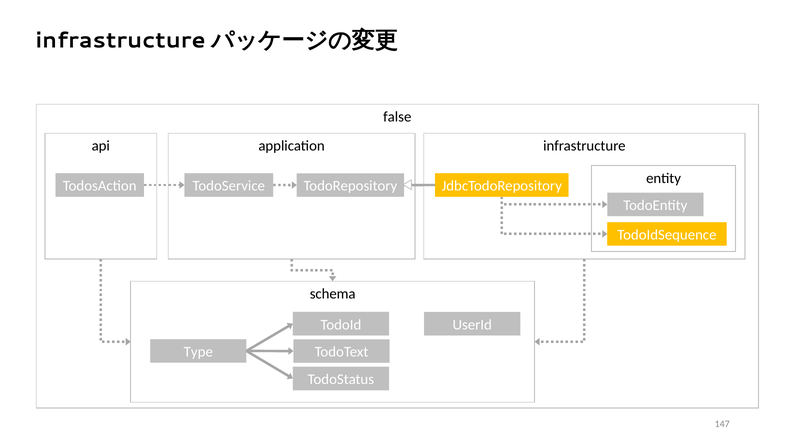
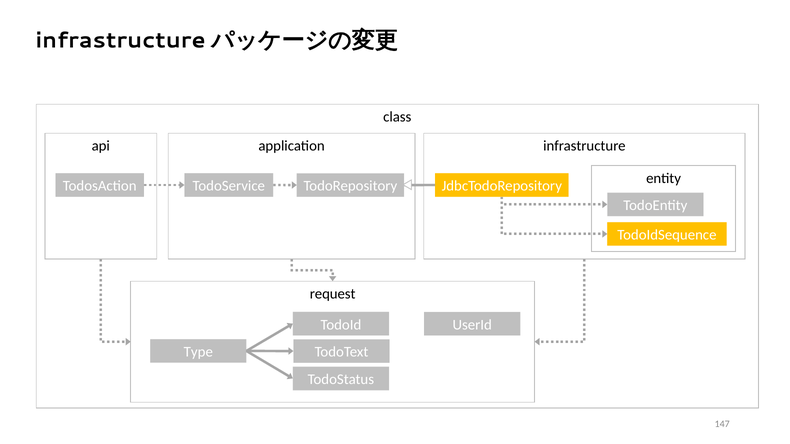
false: false -> class (397, 117)
schema: schema -> request (333, 294)
